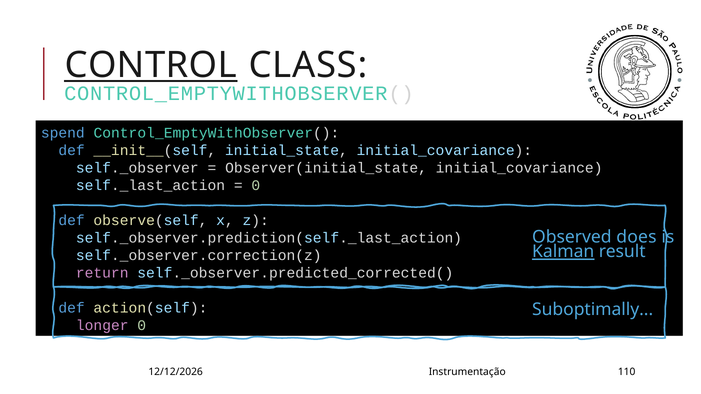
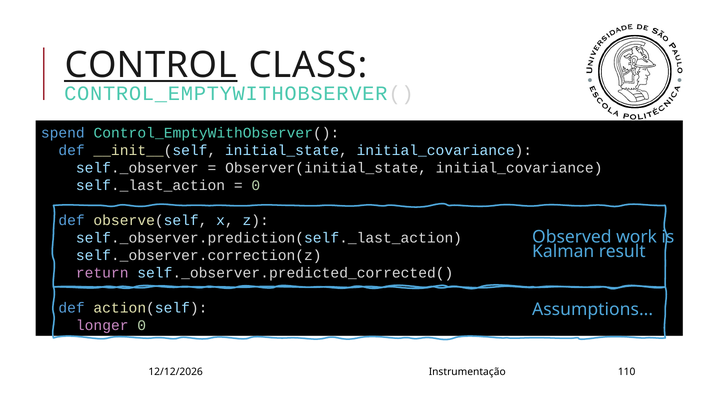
does: does -> work (637, 237)
Kalman underline: present -> none (563, 252)
Suboptimally: Suboptimally -> Assumptions (593, 310)
